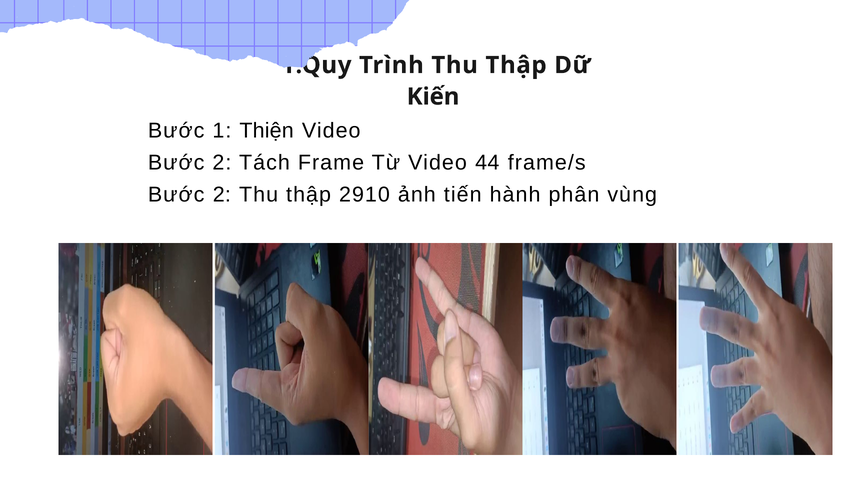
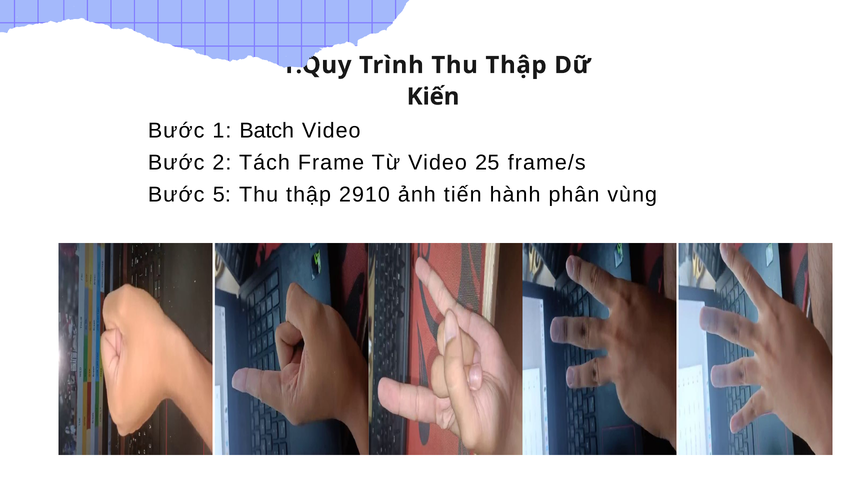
Thiện: Thiện -> Batch (267, 130)
44: 44 -> 25 (487, 163)
2: 2 -> 5 (222, 195)
